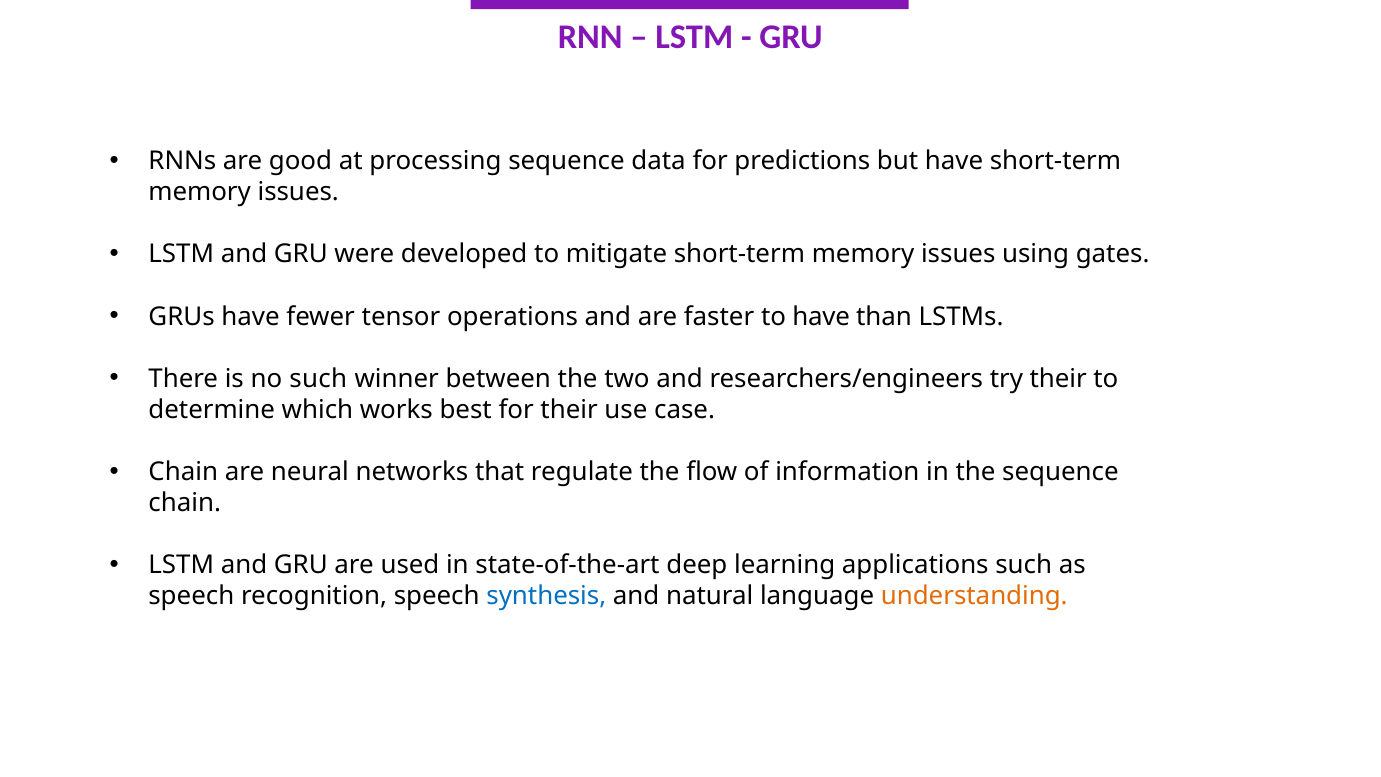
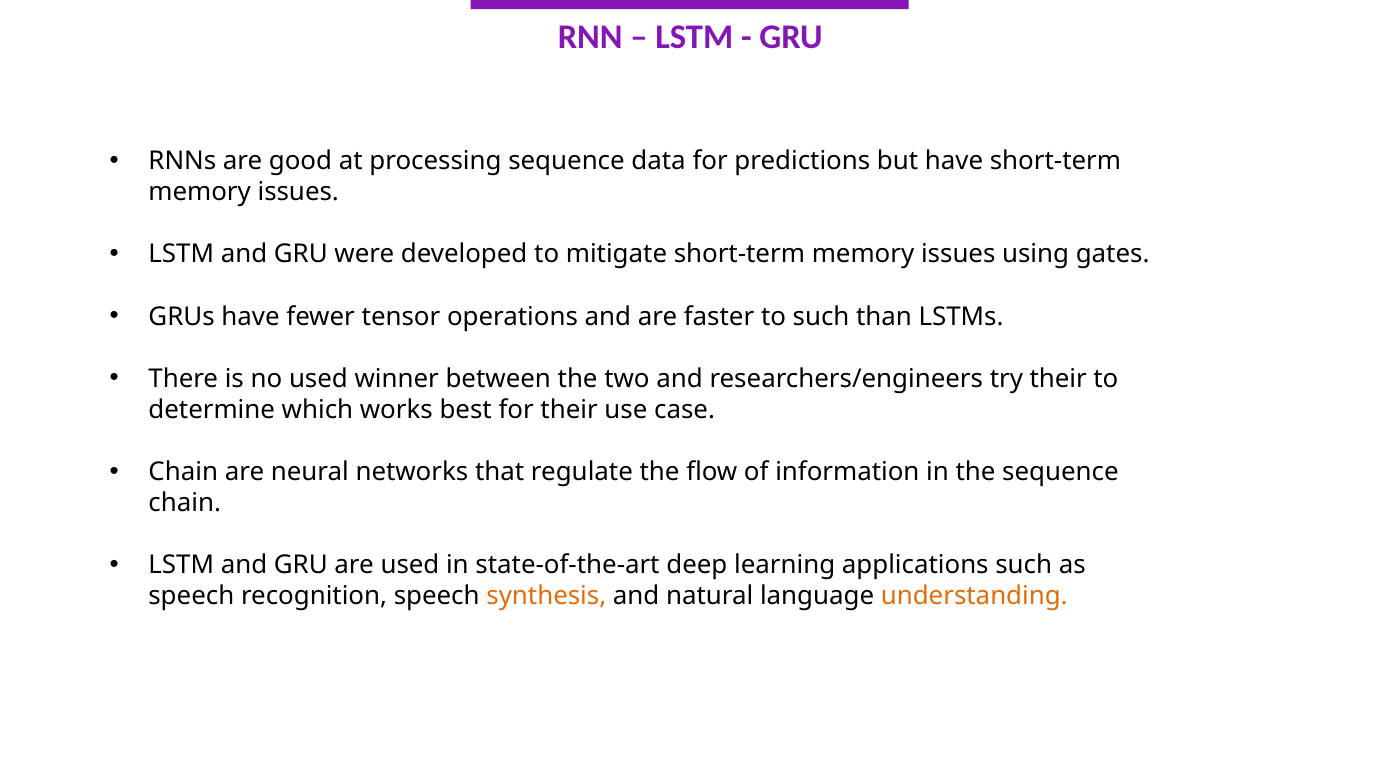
to have: have -> such (821, 316)
no such: such -> used (318, 379)
synthesis colour: blue -> orange (546, 596)
